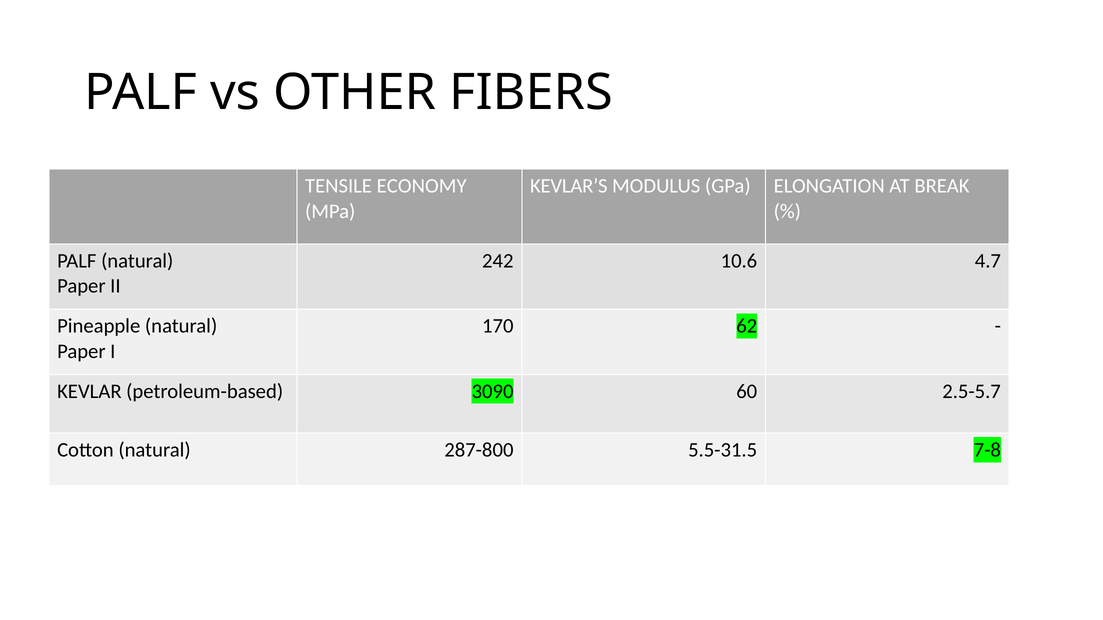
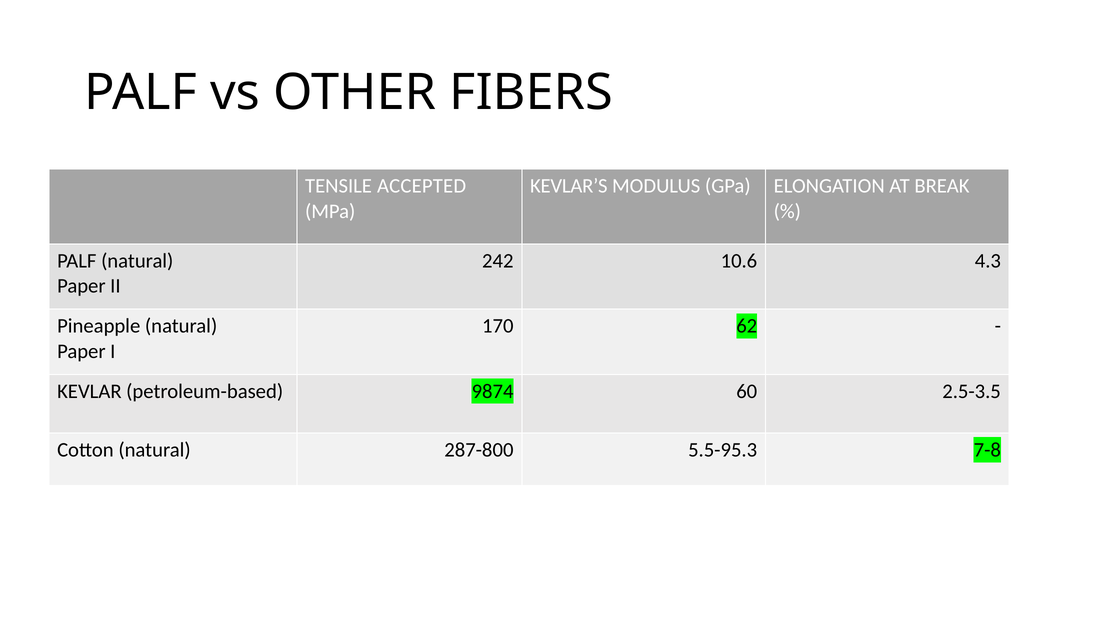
ECONOMY: ECONOMY -> ACCEPTED (422, 186)
4.7: 4.7 -> 4.3 (988, 261)
3090: 3090 -> 9874 (493, 392)
2.5-5.7: 2.5-5.7 -> 2.5-3.5 (972, 392)
5.5-31.5: 5.5-31.5 -> 5.5-95.3 (723, 450)
